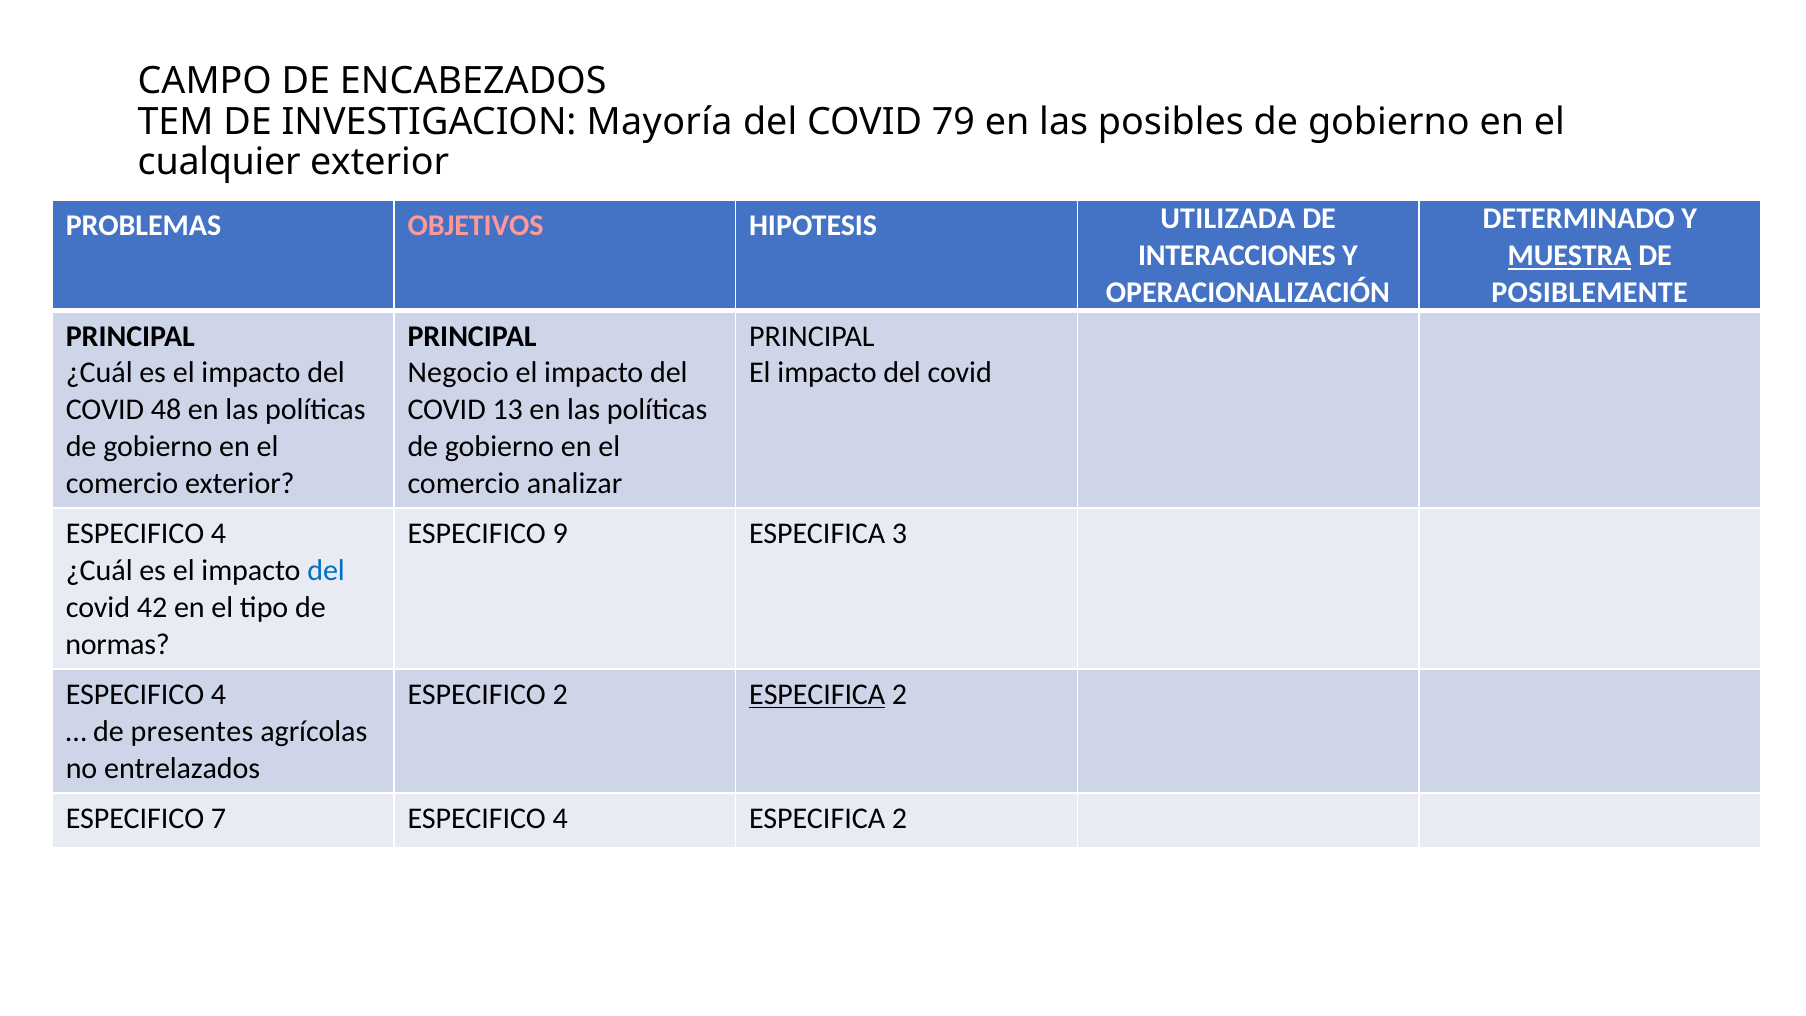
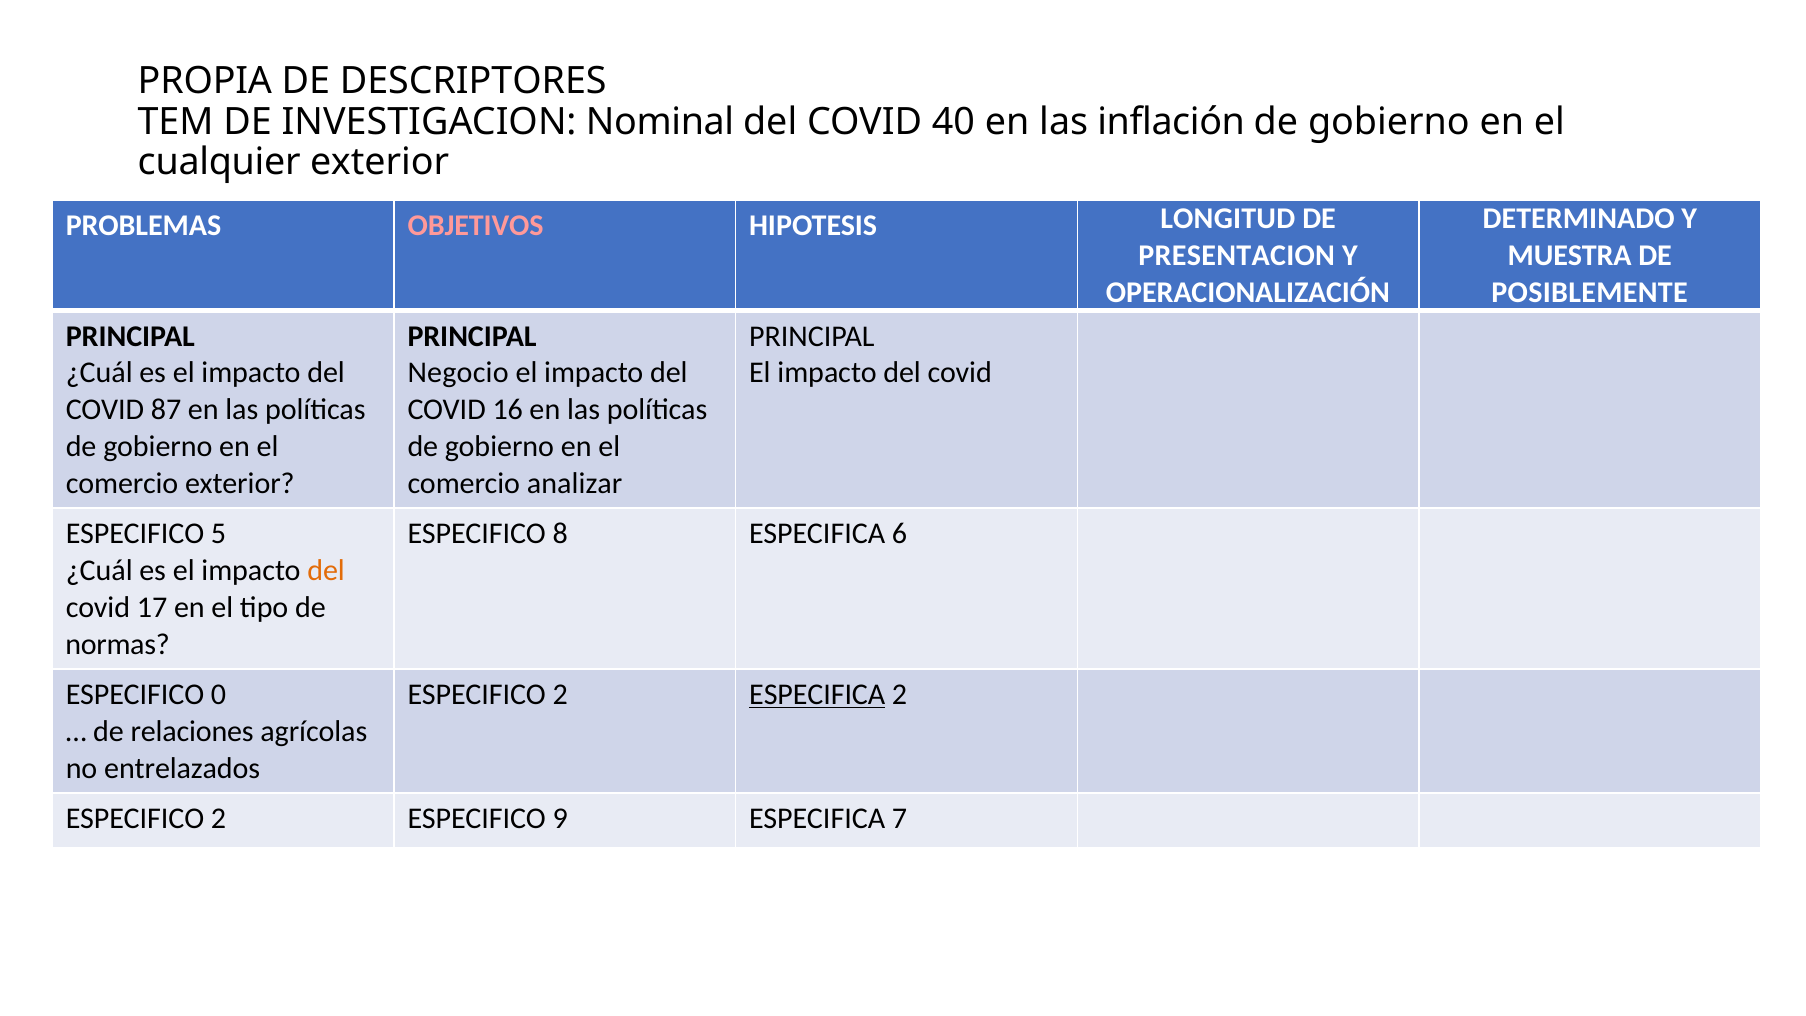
CAMPO: CAMPO -> PROPIA (205, 81)
ENCABEZADOS: ENCABEZADOS -> DESCRIPTORES (473, 81)
Mayoría: Mayoría -> Nominal (660, 122)
79: 79 -> 40 (953, 122)
posibles: posibles -> inflación (1171, 122)
UTILIZADA: UTILIZADA -> LONGITUD (1228, 219)
INTERACCIONES: INTERACCIONES -> PRESENTACION (1237, 256)
MUESTRA underline: present -> none (1570, 256)
48: 48 -> 87 (166, 410)
13: 13 -> 16 (508, 410)
4: 4 -> 5 (218, 534)
9: 9 -> 8 (560, 534)
3: 3 -> 6 (900, 534)
del colour: blue -> orange (326, 570)
42: 42 -> 17 (152, 607)
4: 4 -> 0 (218, 694)
presentes: presentes -> relaciones (192, 731)
7: 7 -> 2 (218, 818)
4: 4 -> 9 (560, 818)
2: 2 -> 7 (900, 818)
